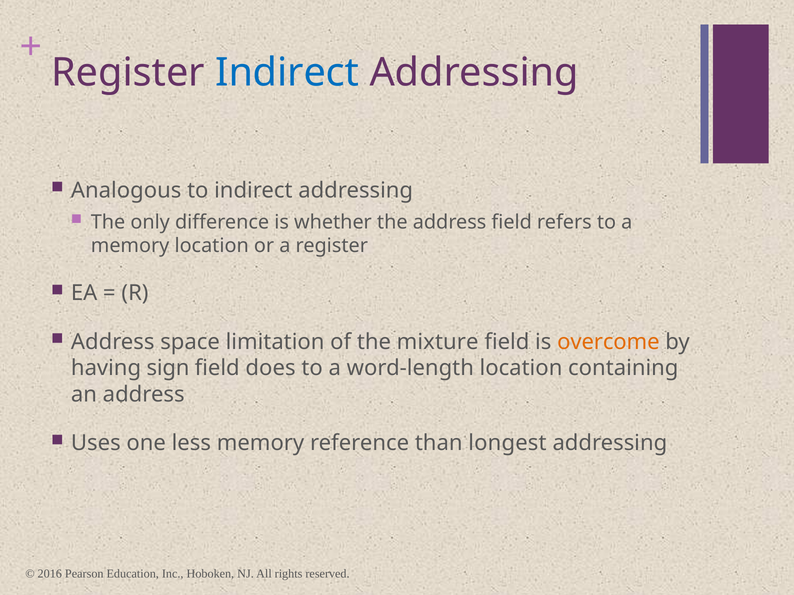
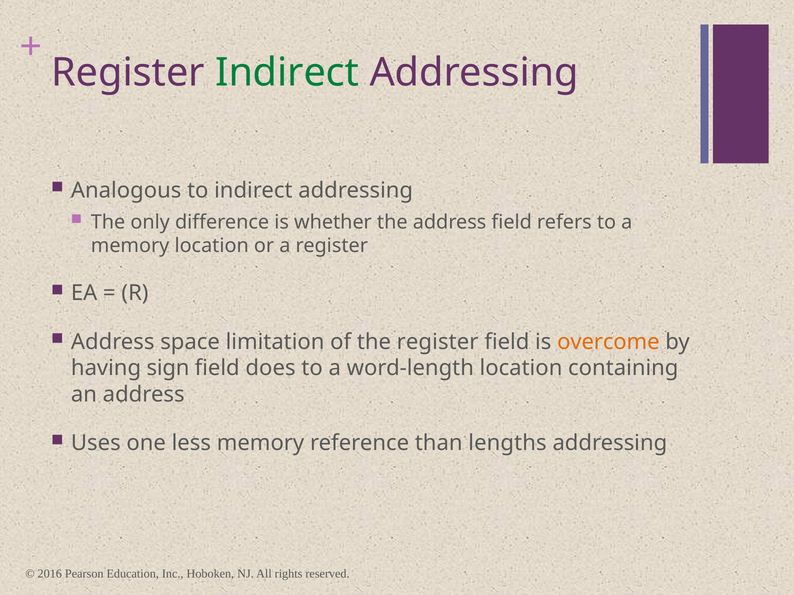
Indirect colour: blue -> green (287, 72)
the mixture: mixture -> register (438, 342)
longest: longest -> lengths (507, 444)
